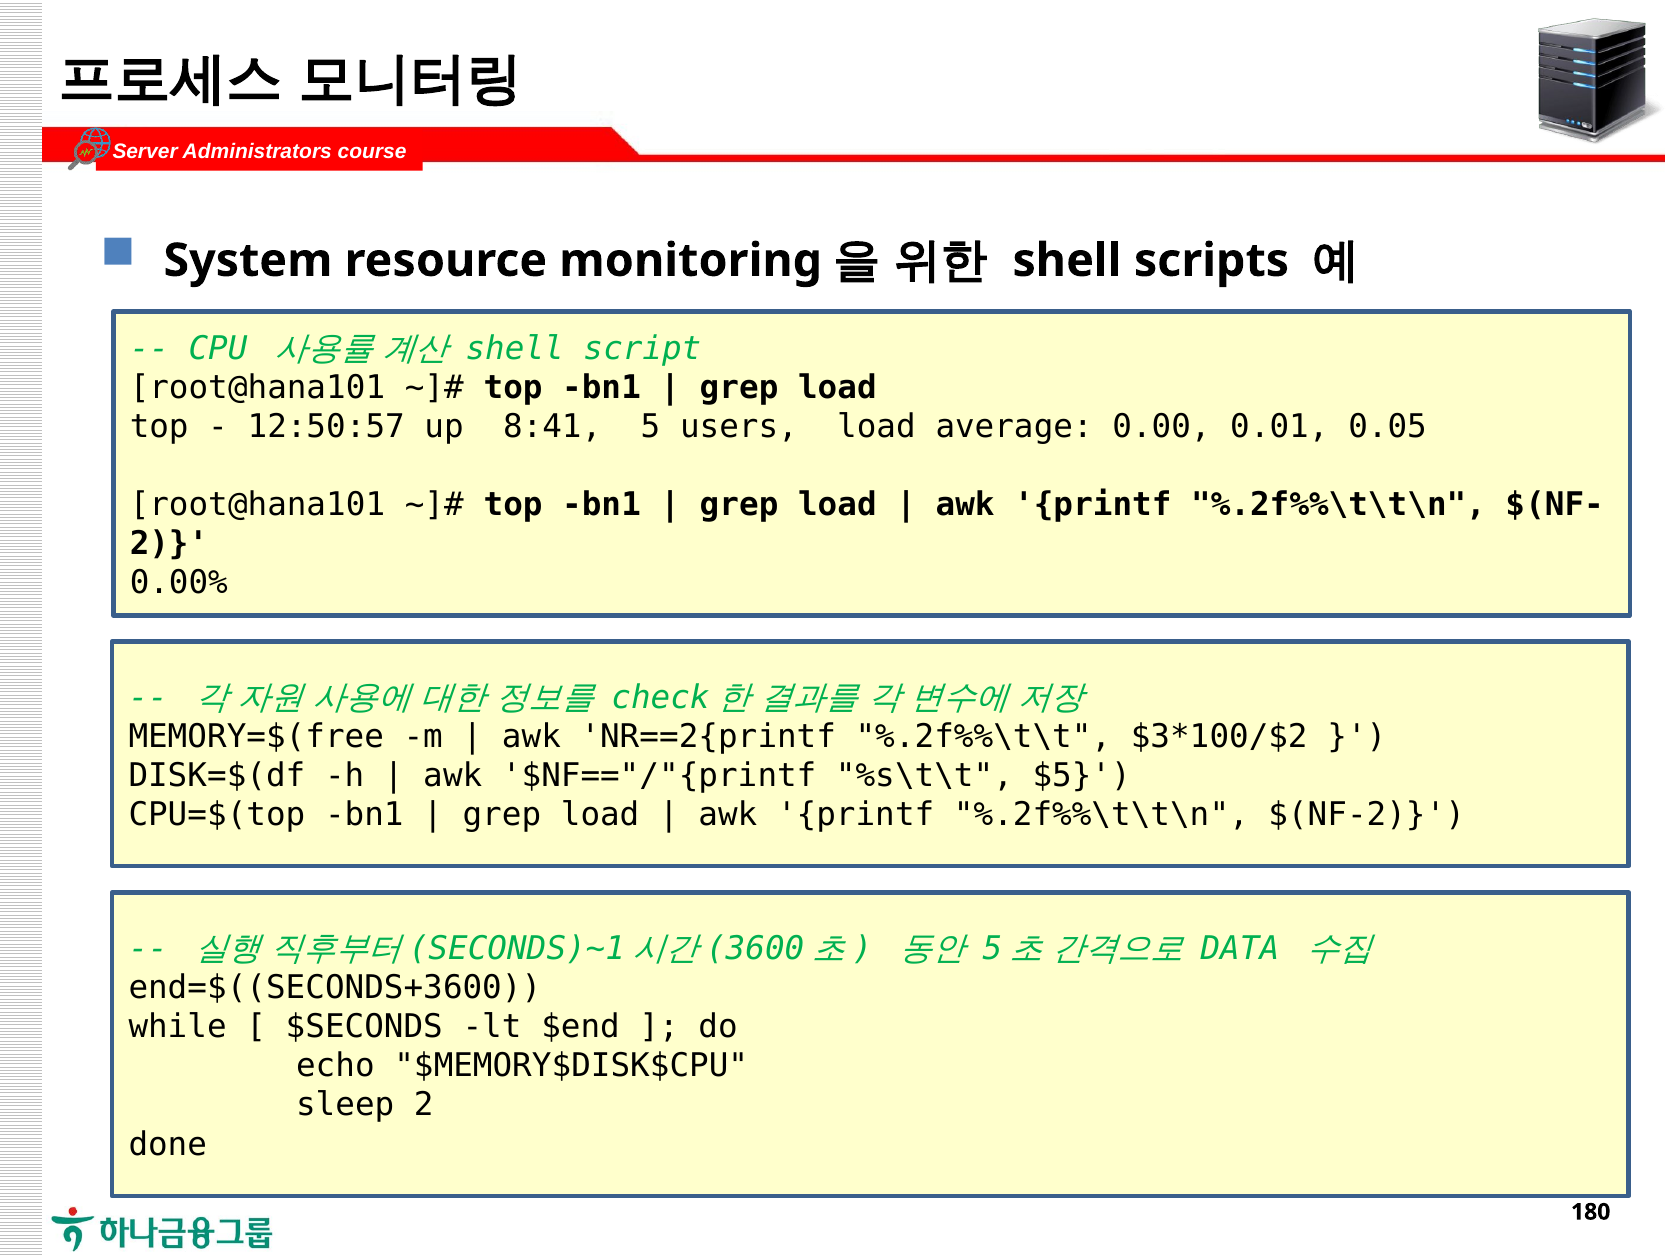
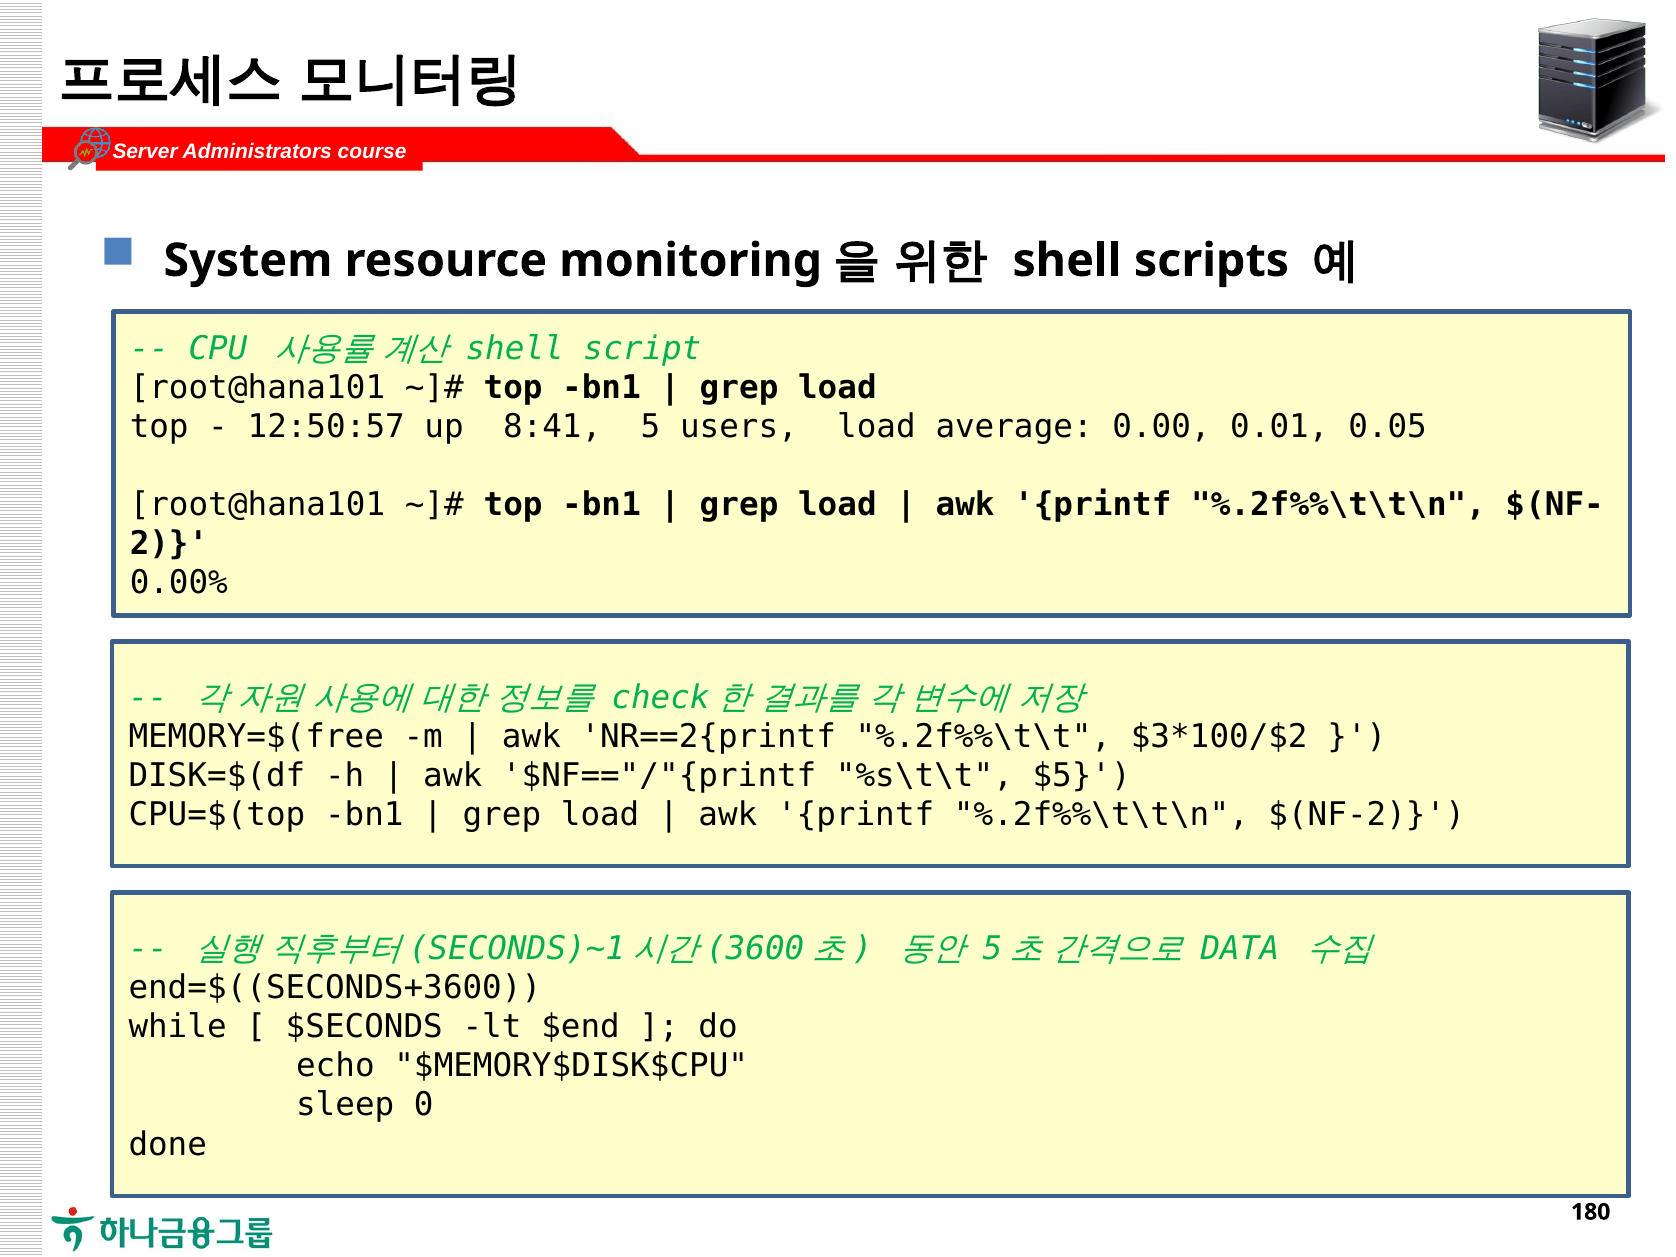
sleep 2: 2 -> 0 (424, 1105)
